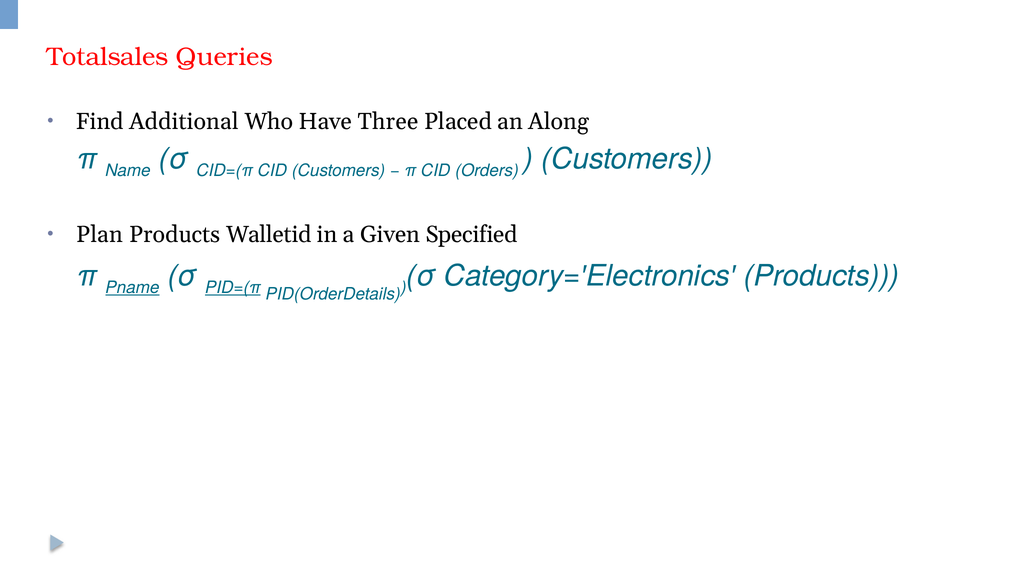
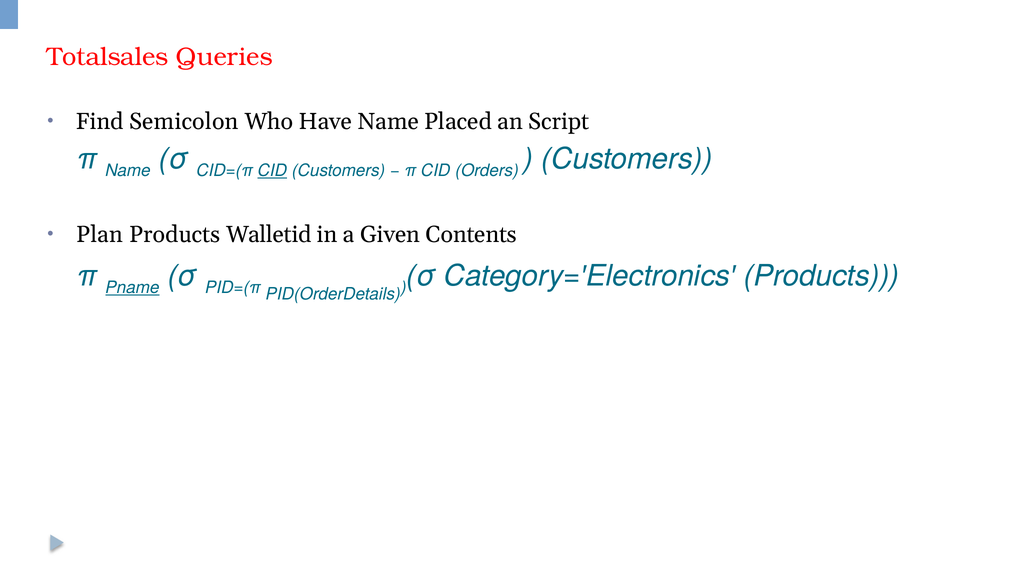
Additional: Additional -> Semicolon (184, 122)
Have Three: Three -> Name (388, 122)
Along: Along -> Script (559, 122)
CID underline: none -> present (272, 171)
Specified: Specified -> Contents (471, 235)
PID=(π underline: present -> none (233, 288)
